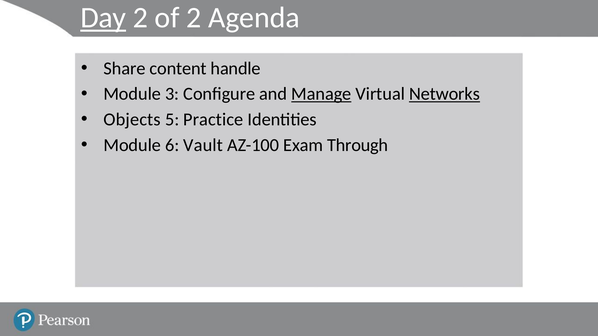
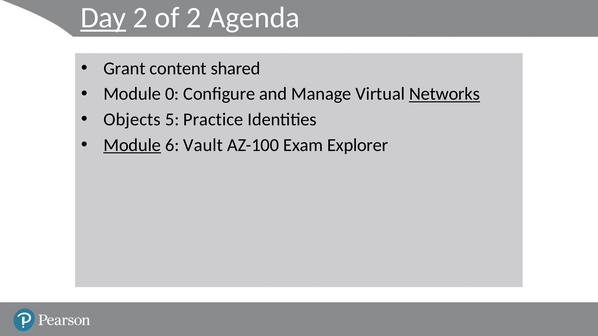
Share: Share -> Grant (124, 69)
handle: handle -> shared (236, 69)
3: 3 -> 0 (172, 94)
Manage underline: present -> none (321, 94)
Module underline: none -> present (132, 145)
Through: Through -> Explorer (358, 145)
